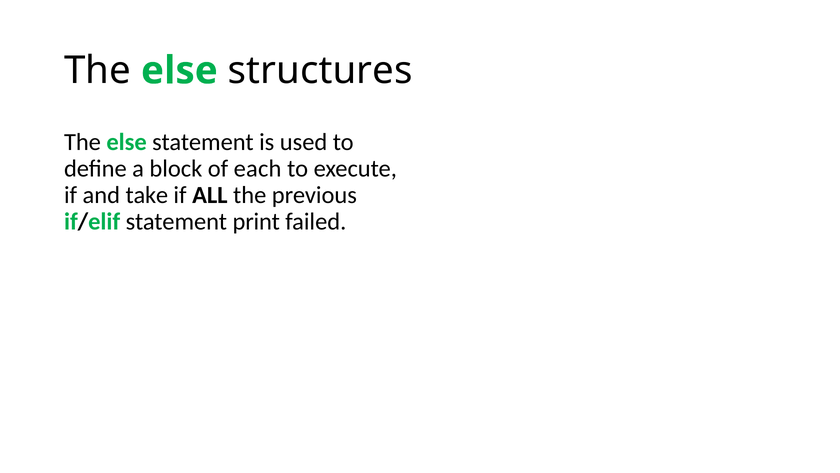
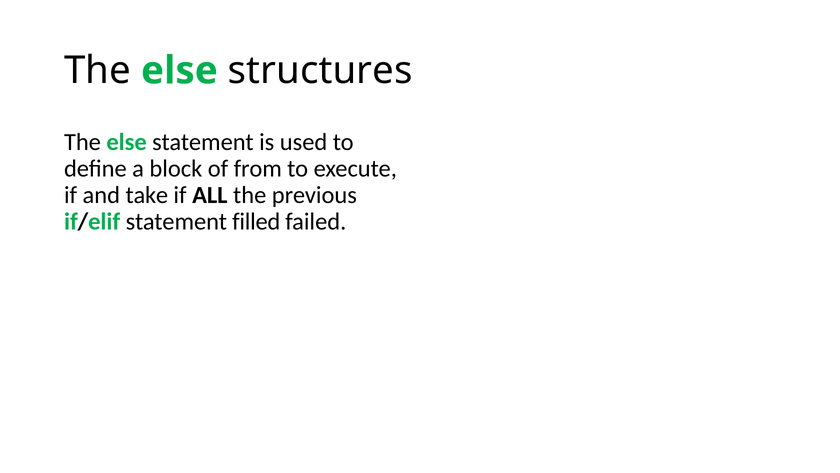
each: each -> from (258, 168)
print: print -> filled (256, 221)
